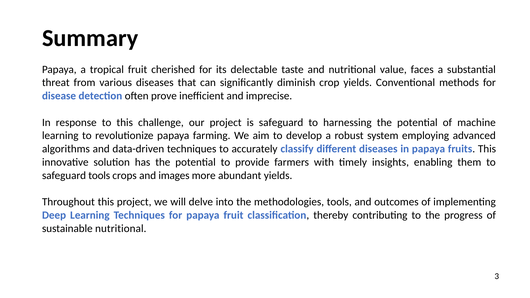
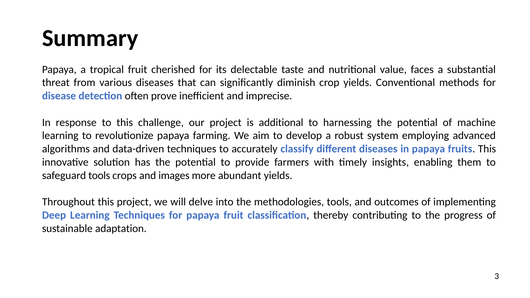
is safeguard: safeguard -> additional (281, 122)
sustainable nutritional: nutritional -> adaptation (121, 229)
